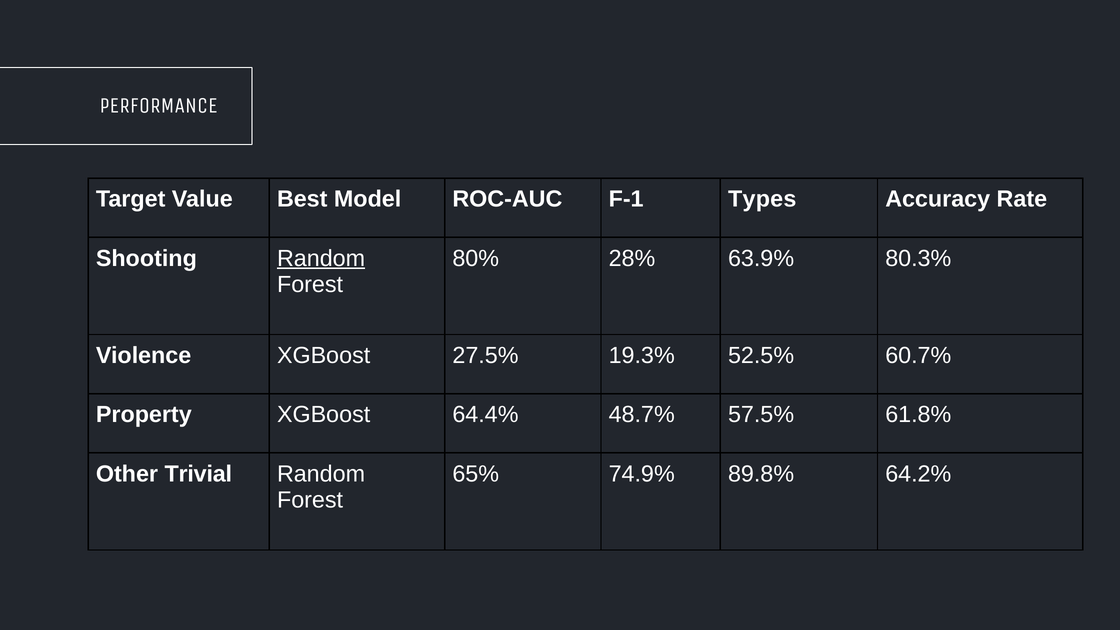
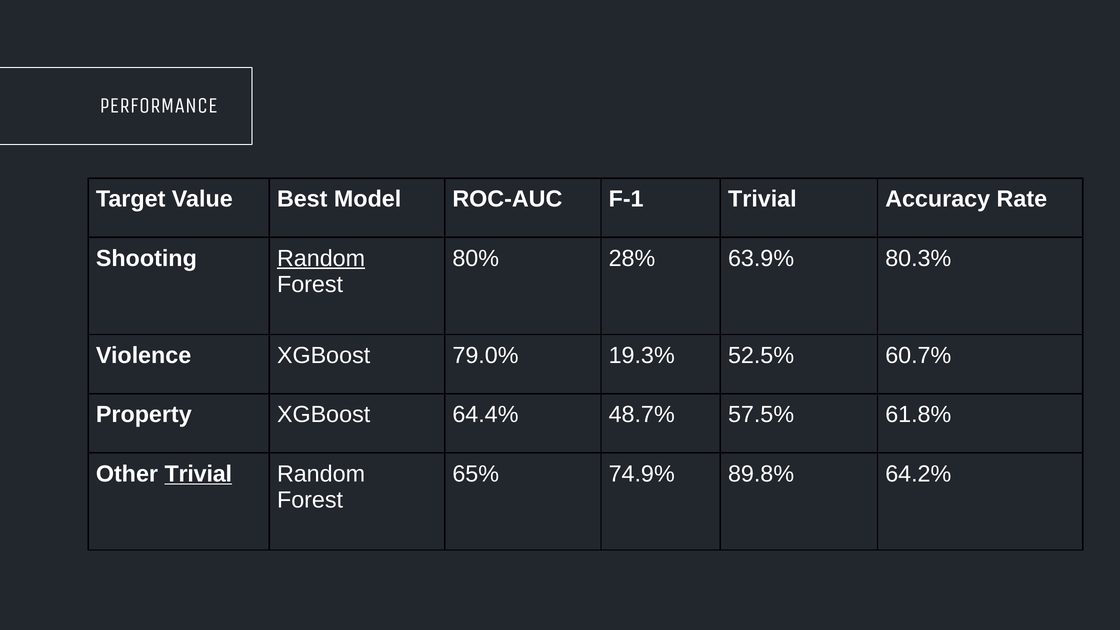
F-1 Types: Types -> Trivial (762, 199)
27.5%: 27.5% -> 79.0% (485, 356)
Trivial underline: none -> present (198, 474)
